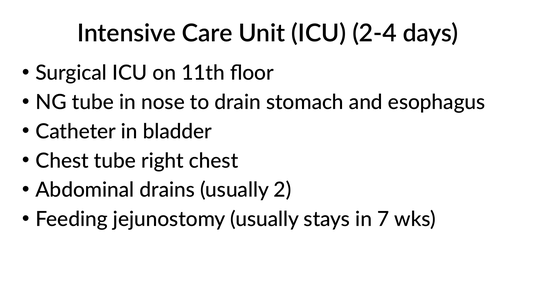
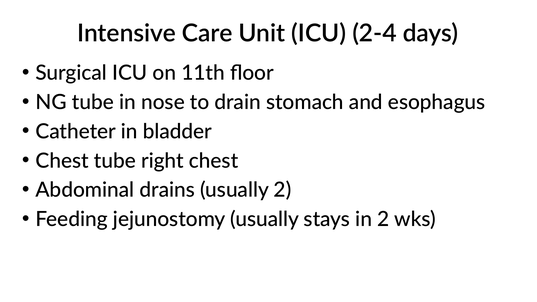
in 7: 7 -> 2 (383, 219)
